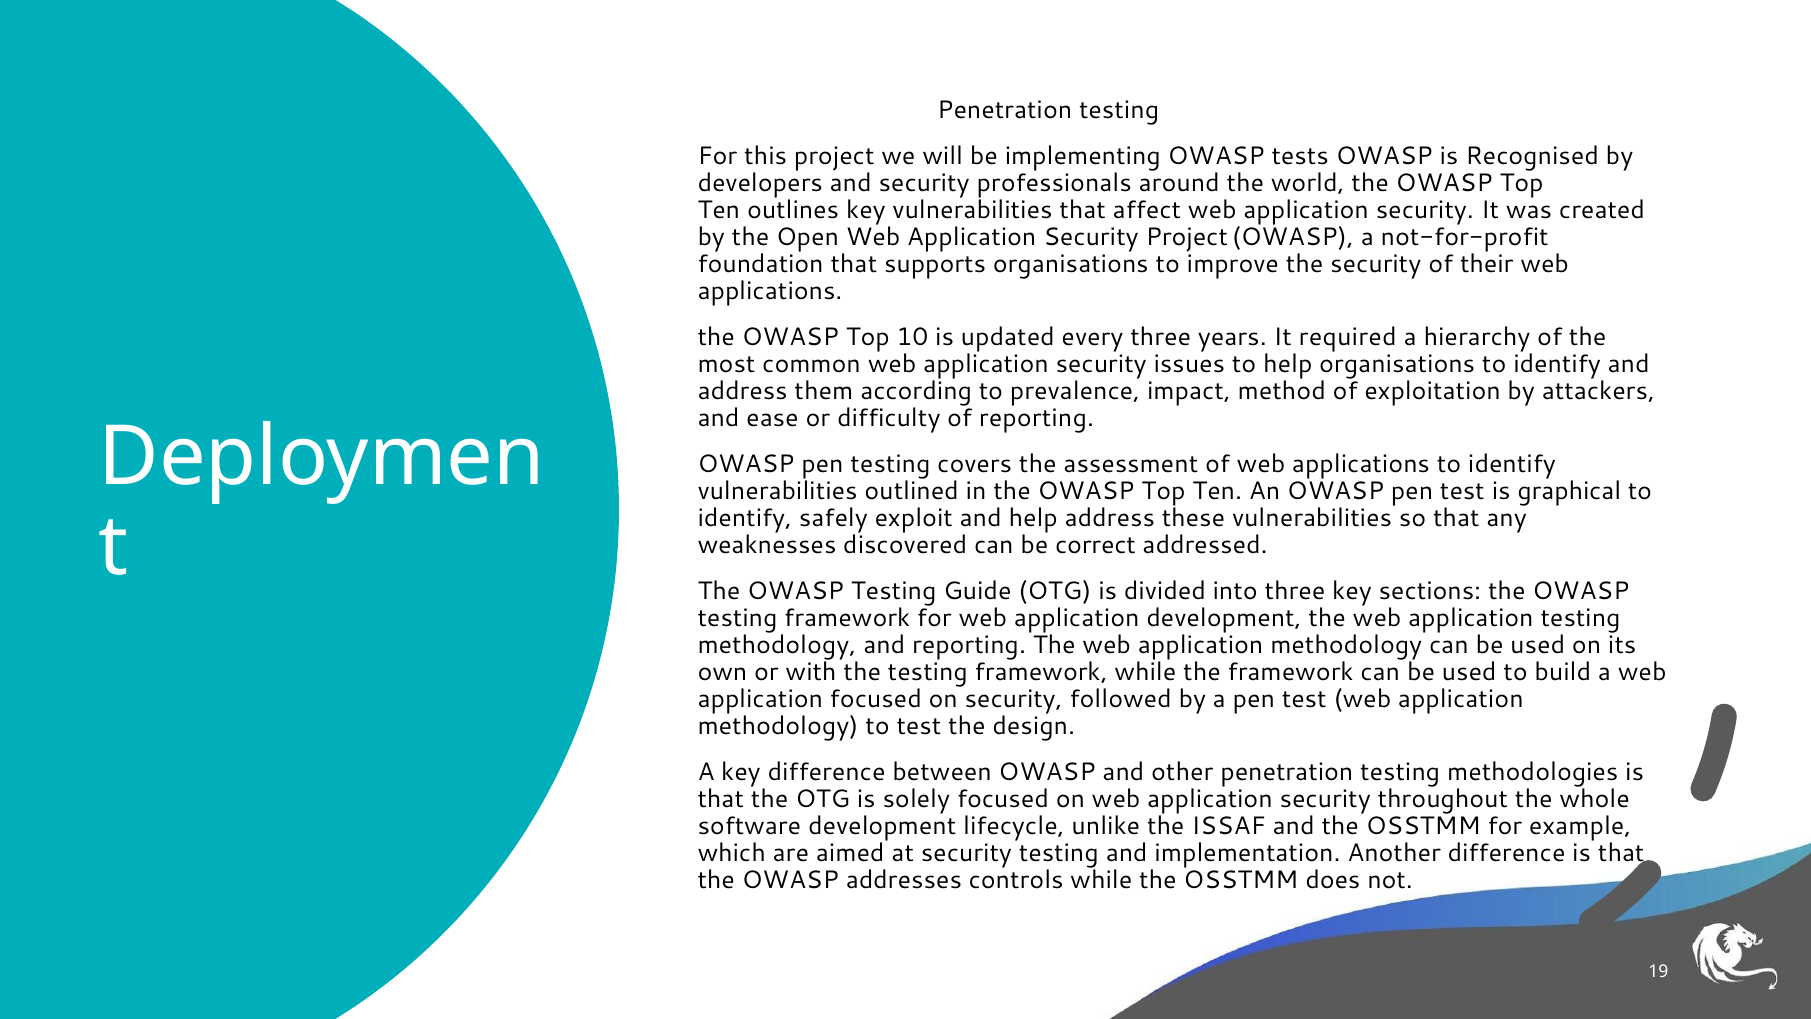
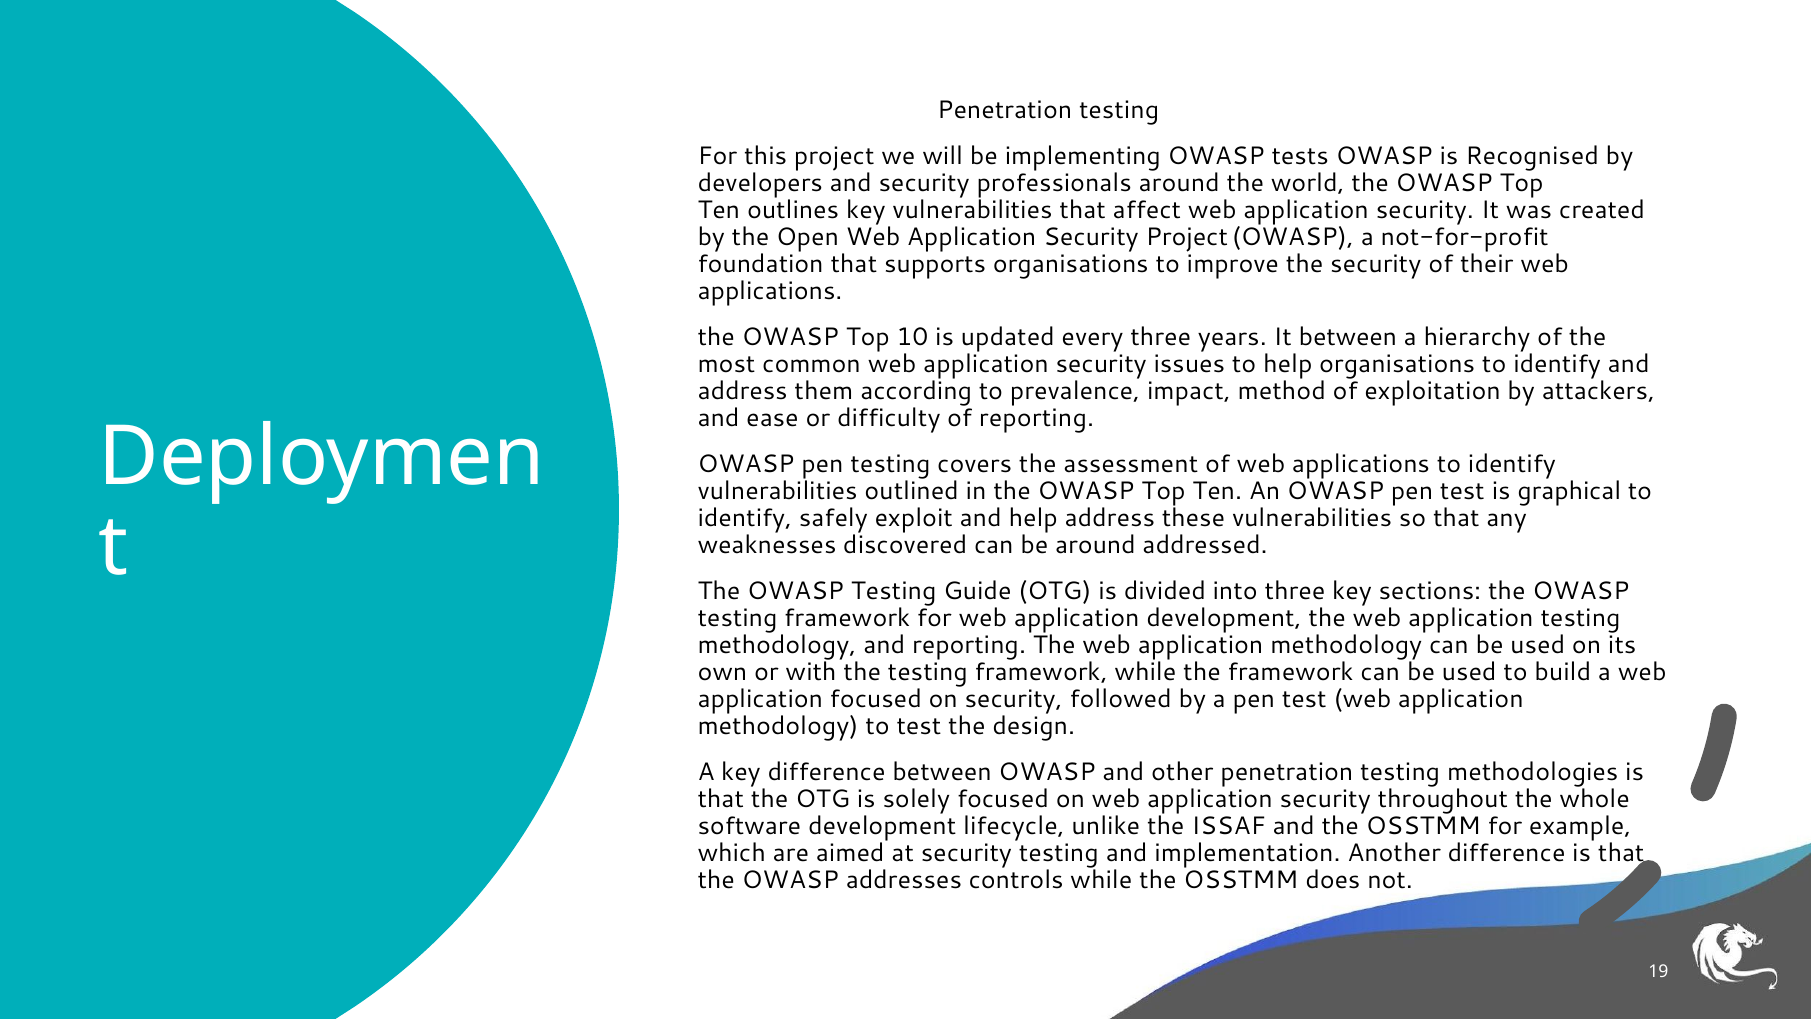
It required: required -> between (1348, 337)
be correct: correct -> around (1096, 545)
